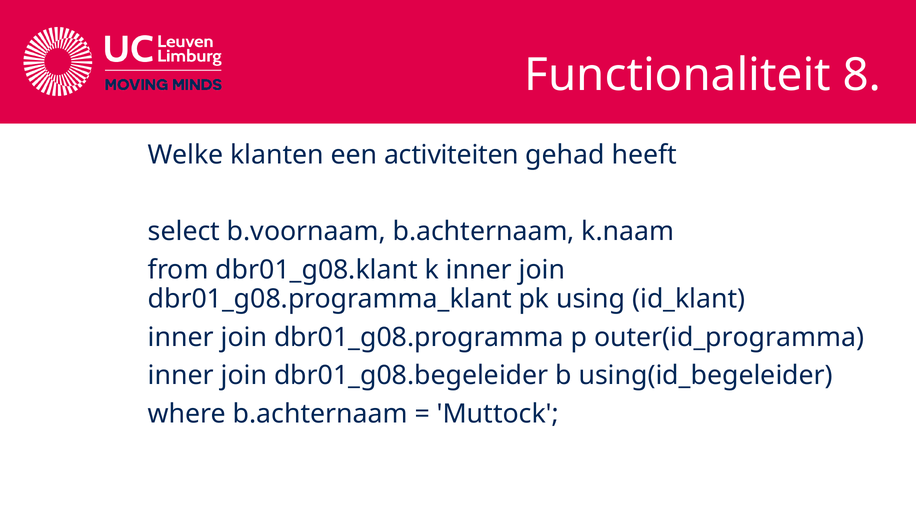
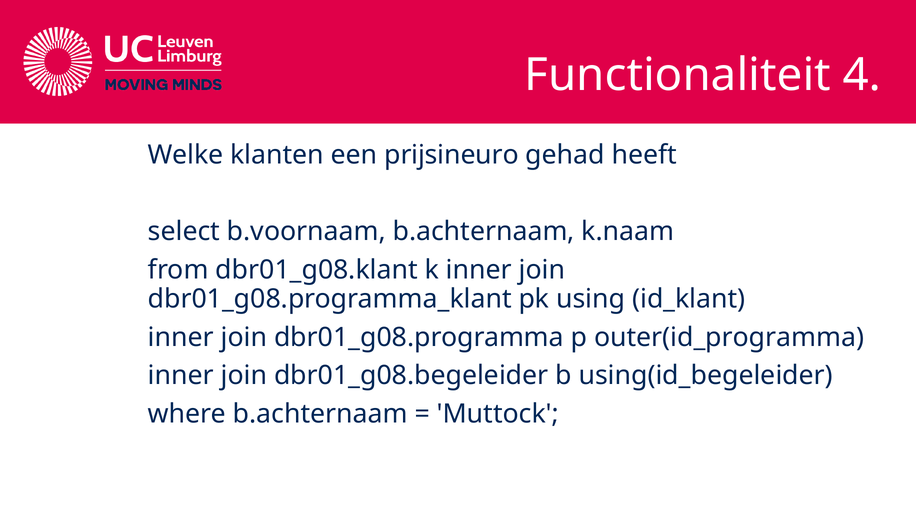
8: 8 -> 4 (862, 75)
activiteiten: activiteiten -> prijsineuro (452, 155)
